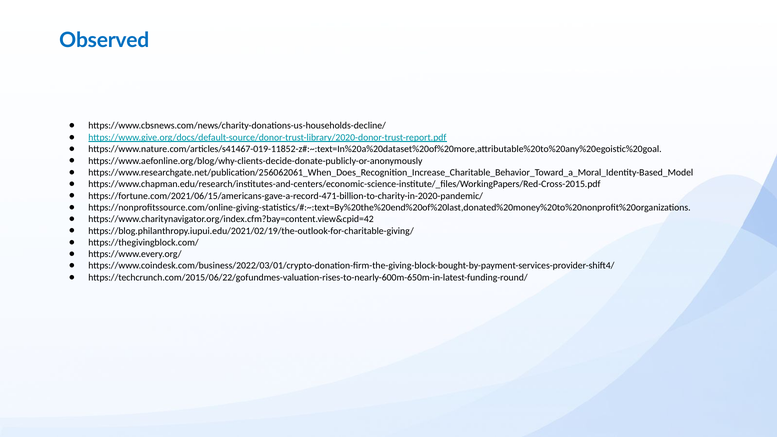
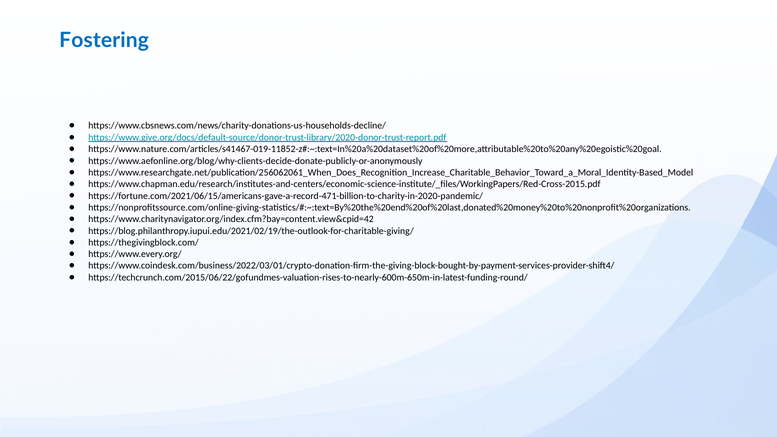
Observed: Observed -> Fostering (104, 40)
